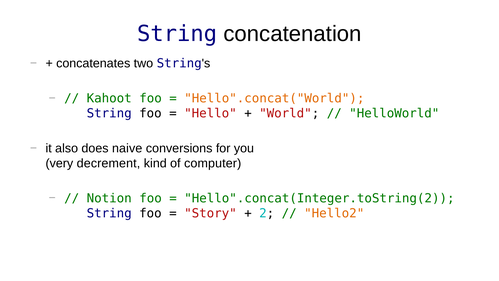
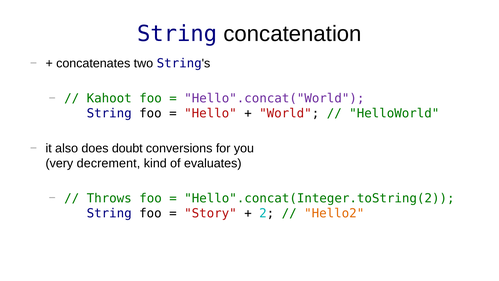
Hello".concat("World colour: orange -> purple (274, 98)
naive: naive -> doubt (127, 148)
computer: computer -> evaluates (213, 163)
Notion: Notion -> Throws (109, 198)
